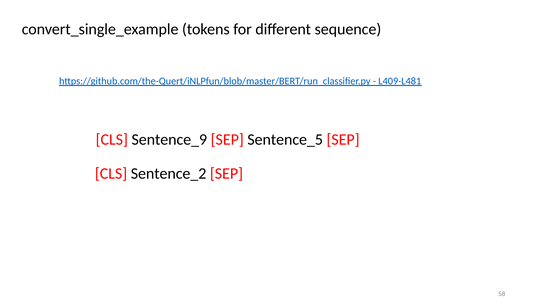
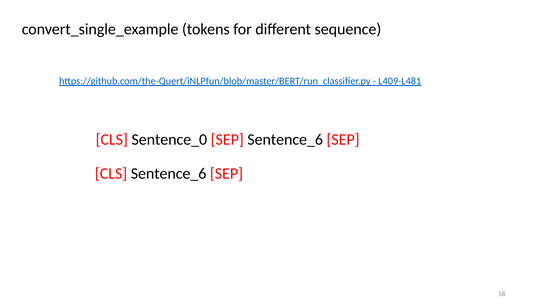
Sentence_9: Sentence_9 -> Sentence_0 (169, 139)
SEP Sentence_5: Sentence_5 -> Sentence_6 (285, 139)
CLS Sentence_2: Sentence_2 -> Sentence_6 (169, 173)
